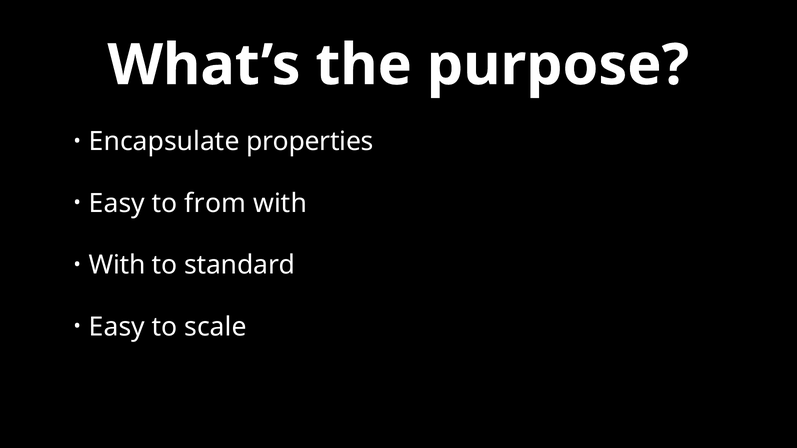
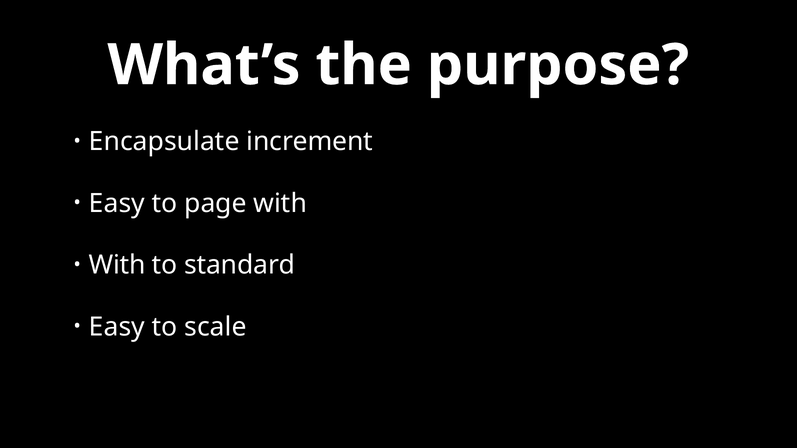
properties: properties -> increment (310, 142)
from: from -> page (215, 204)
